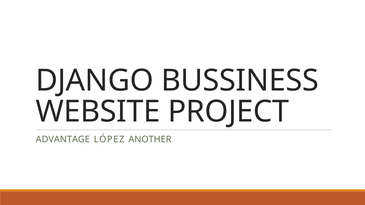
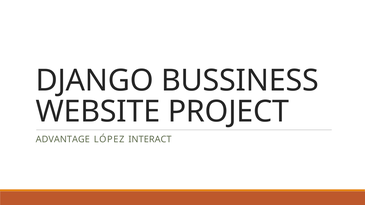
ANOTHER: ANOTHER -> INTERACT (150, 140)
